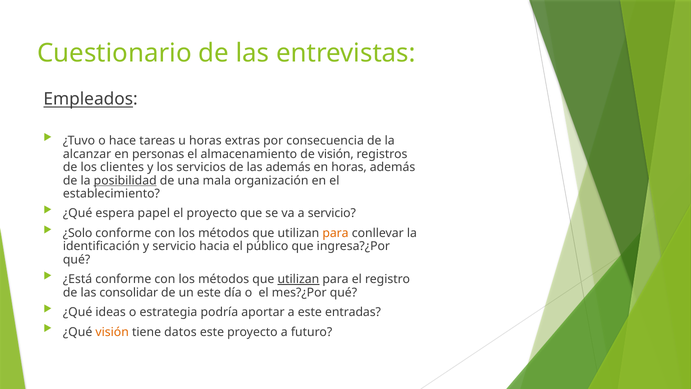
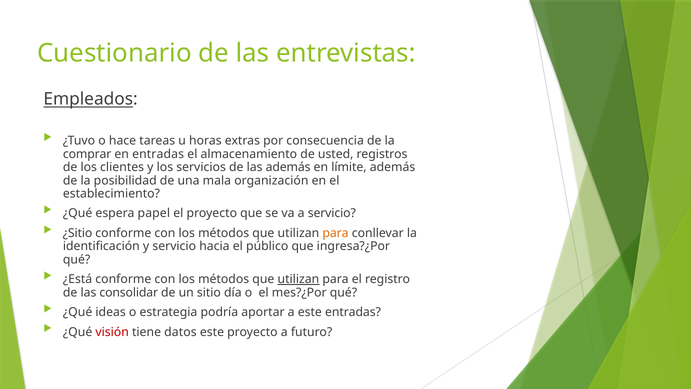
alcanzar: alcanzar -> comprar (87, 154)
en personas: personas -> entradas (158, 154)
de visión: visión -> usted (336, 154)
en horas: horas -> límite (349, 167)
posibilidad underline: present -> none (125, 180)
¿Solo: ¿Solo -> ¿Sitio (78, 233)
un este: este -> sitio (209, 292)
visión colour: orange -> red (112, 332)
